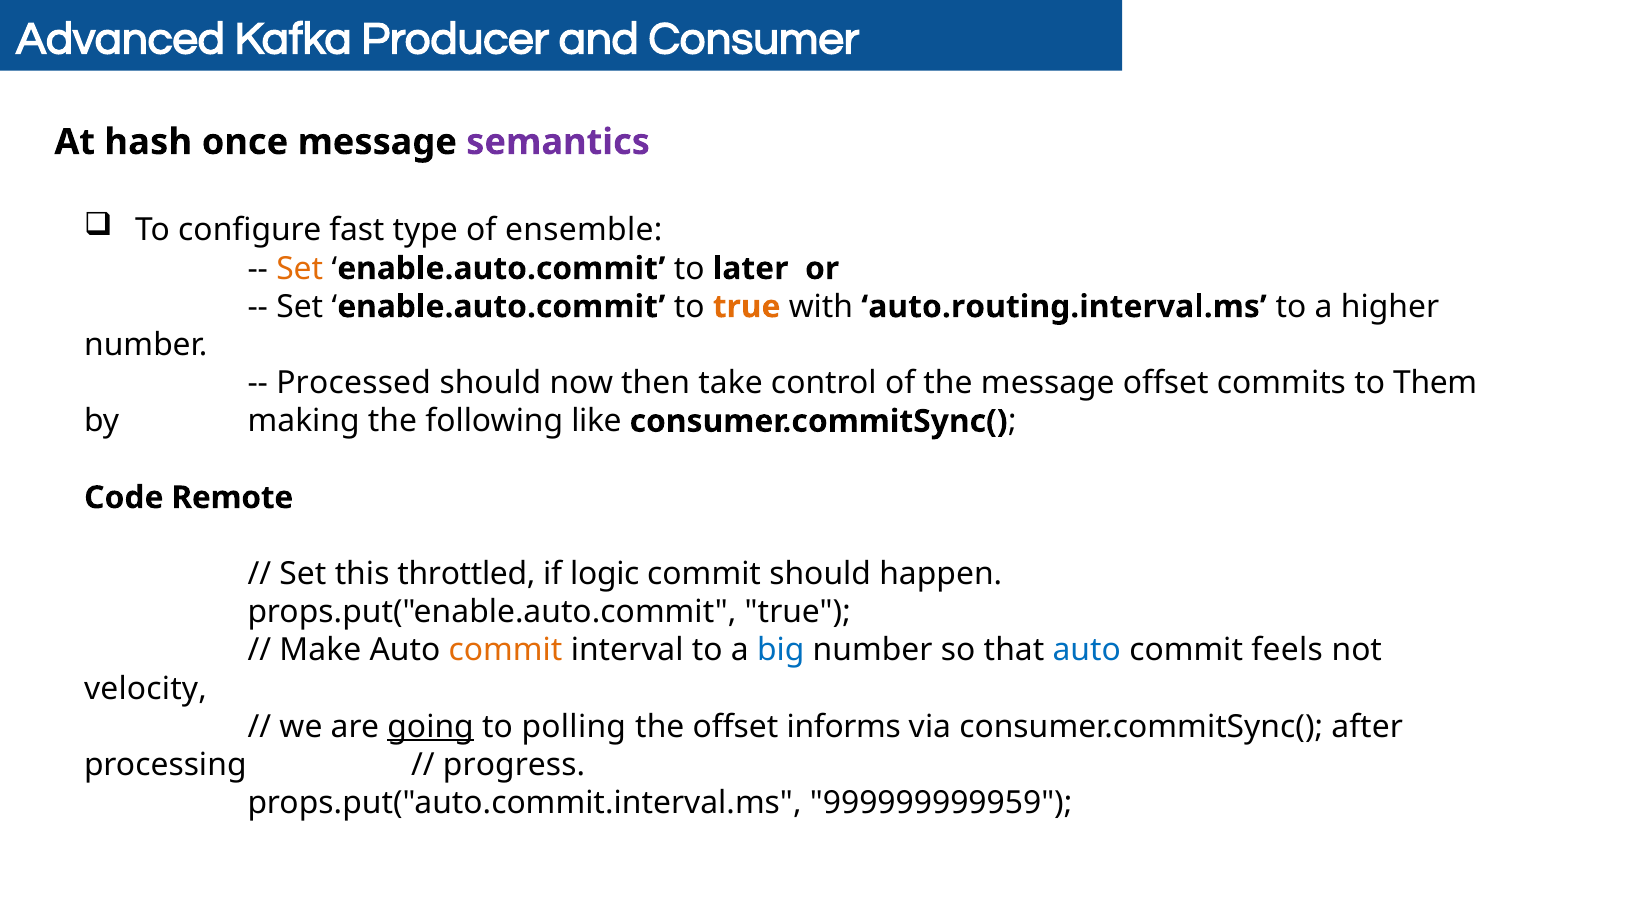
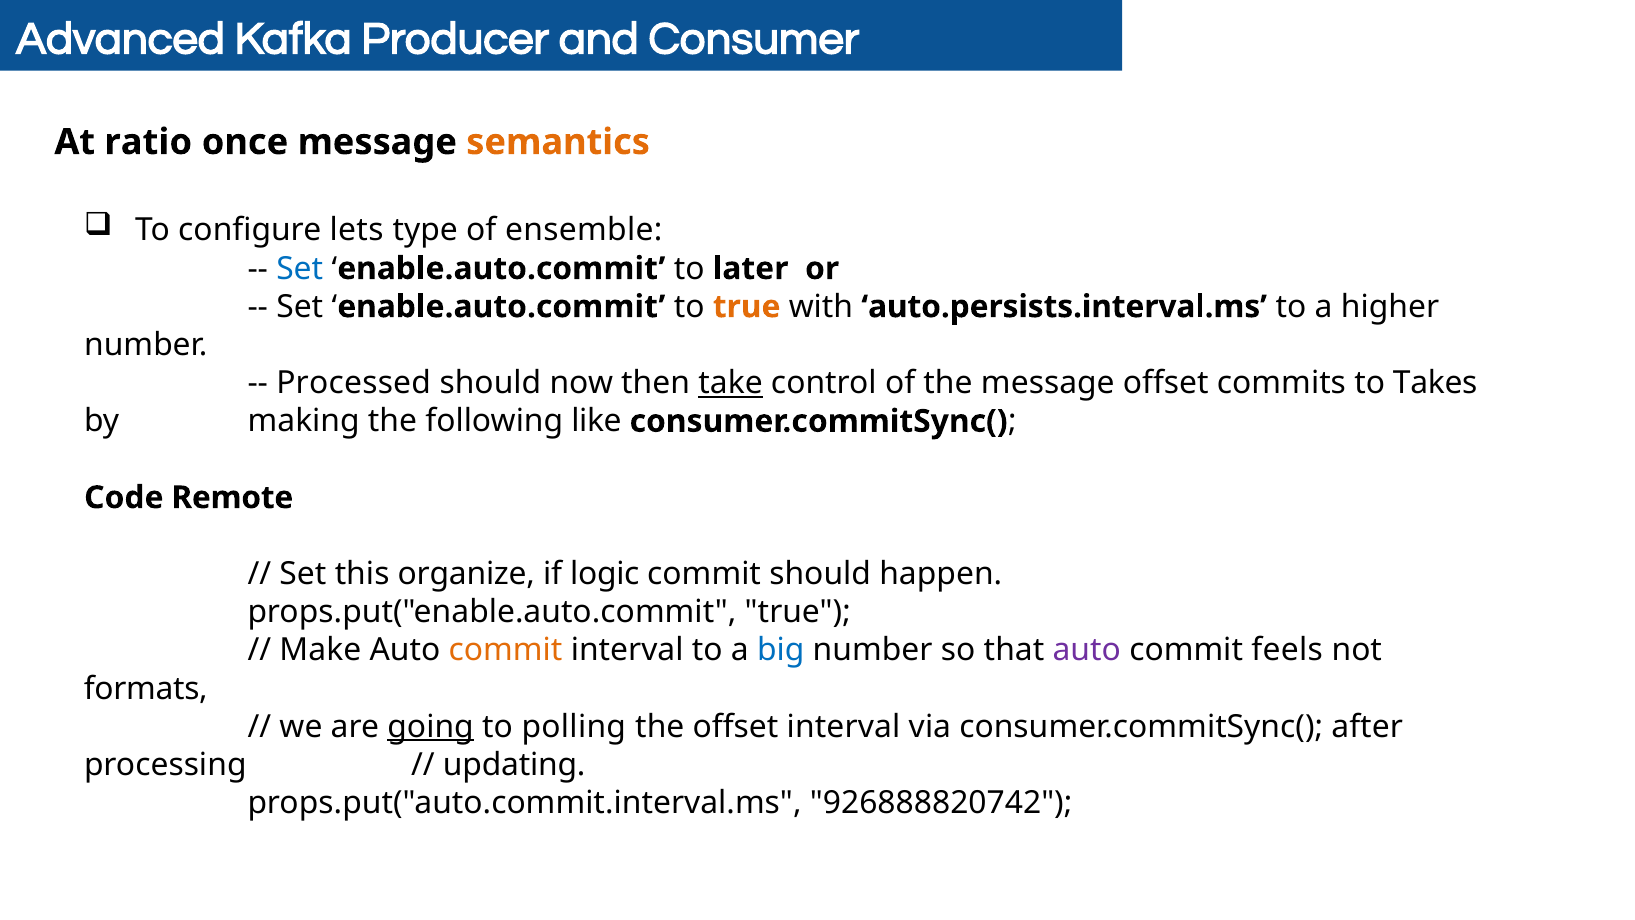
hash: hash -> ratio (148, 142)
semantics colour: purple -> orange (558, 142)
fast: fast -> lets (357, 230)
Set colour: orange -> blue (300, 268)
auto.routing.interval.ms: auto.routing.interval.ms -> auto.persists.interval.ms (1064, 307)
take underline: none -> present (731, 383)
Them: Them -> Takes (1435, 383)
throttled: throttled -> organize (466, 574)
auto colour: blue -> purple (1087, 650)
velocity: velocity -> formats (146, 688)
offset informs: informs -> interval (844, 727)
progress: progress -> updating (514, 765)
999999999959: 999999999959 -> 926888820742 (941, 803)
